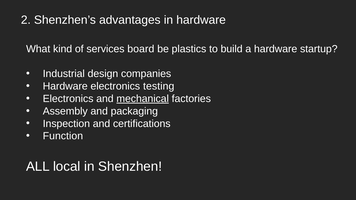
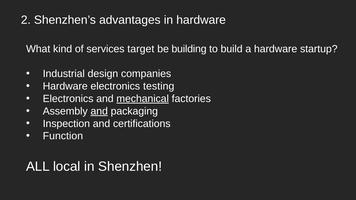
board: board -> target (141, 49)
plastics: plastics -> building (189, 49)
and underline: none -> present (99, 111)
